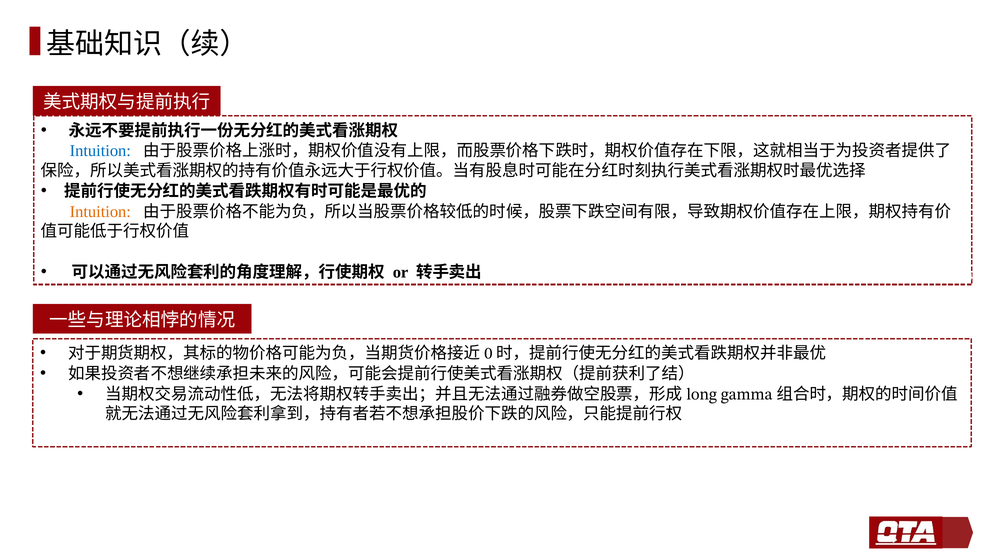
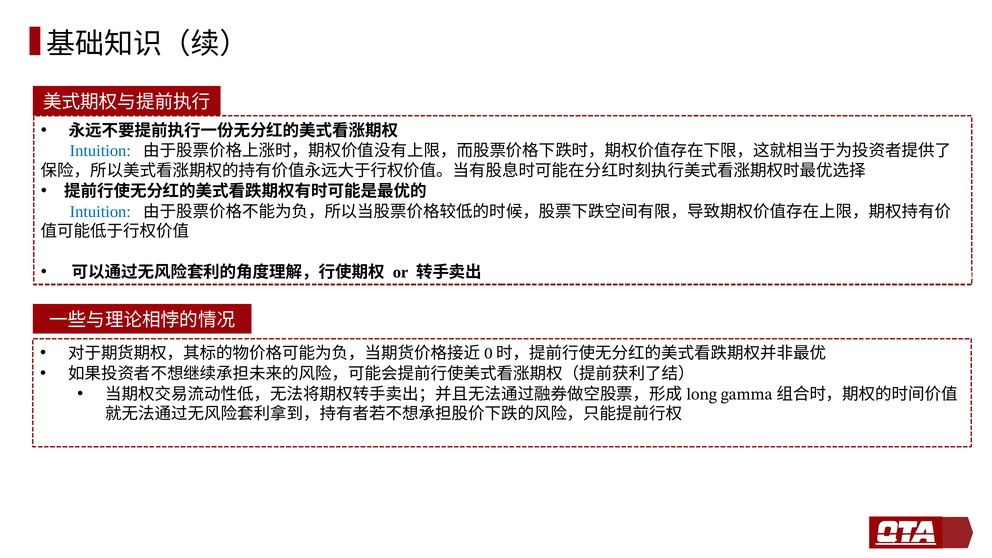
Intuition colour: orange -> blue (100, 212)
